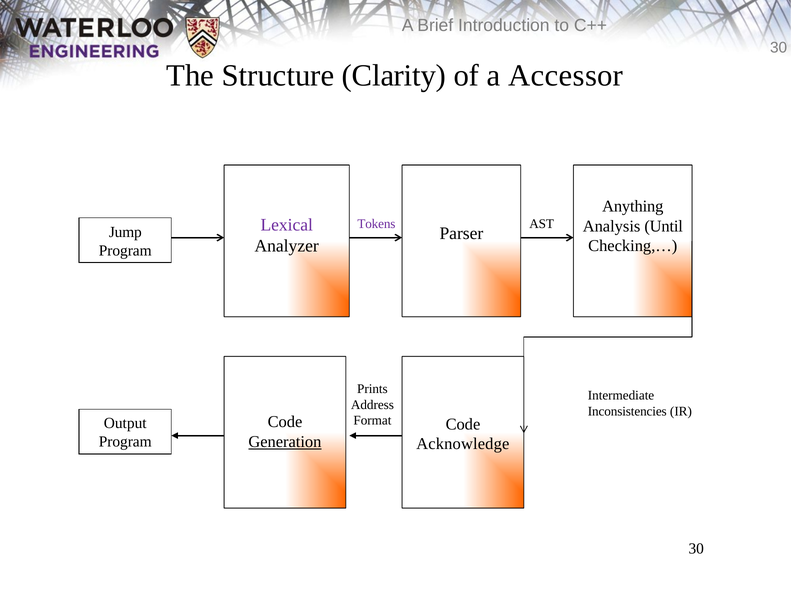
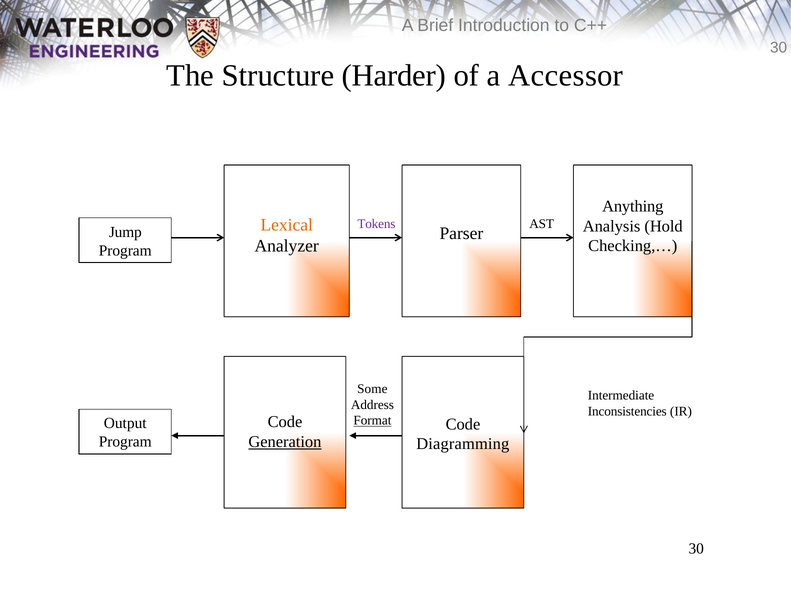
Clarity: Clarity -> Harder (394, 75)
Lexical colour: purple -> orange (287, 225)
Until: Until -> Hold (664, 226)
Prints: Prints -> Some (372, 388)
Format underline: none -> present (372, 420)
Acknowledge: Acknowledge -> Diagramming (463, 443)
